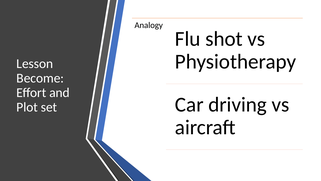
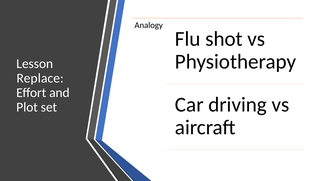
Become: Become -> Replace (40, 78)
